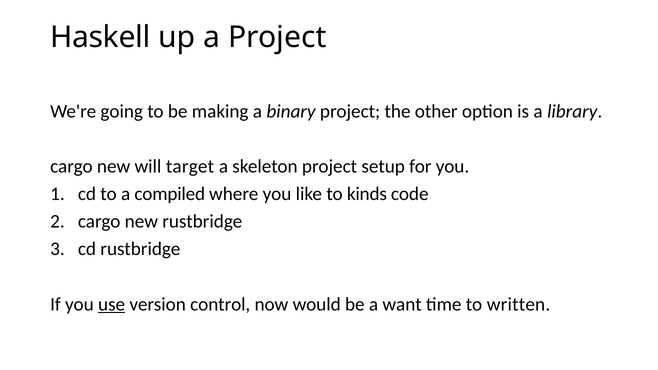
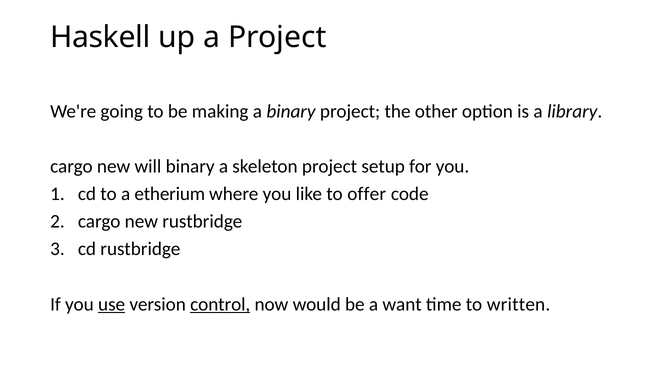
will target: target -> binary (190, 166)
compiled: compiled -> etherium (170, 194)
kinds: kinds -> offer (367, 194)
control underline: none -> present (220, 304)
